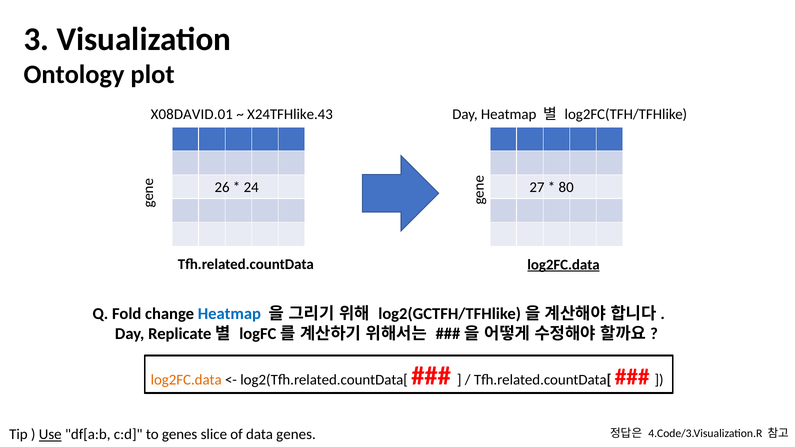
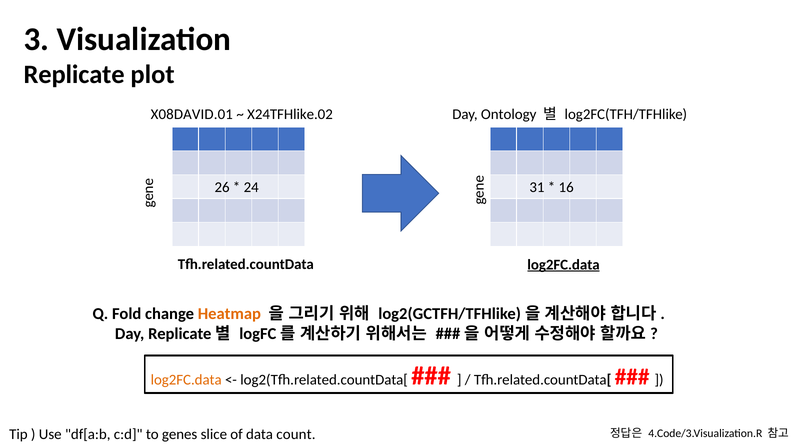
Ontology: Ontology -> Replicate (74, 75)
X24TFHlike.43: X24TFHlike.43 -> X24TFHlike.02 (290, 115)
Day Heatmap: Heatmap -> Ontology (509, 115)
27: 27 -> 31 (537, 187)
80: 80 -> 16 (566, 187)
Heatmap colour: blue -> orange (229, 314)
Use underline: present -> none (50, 435)
data genes: genes -> count (296, 435)
